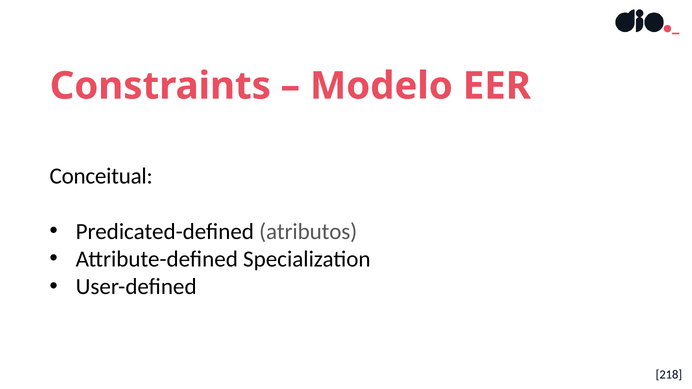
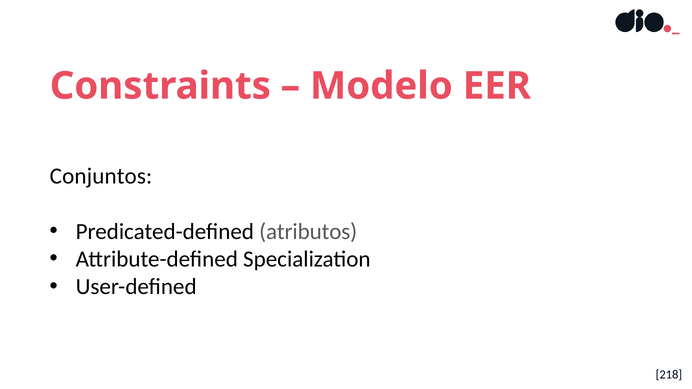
Conceitual: Conceitual -> Conjuntos (101, 176)
